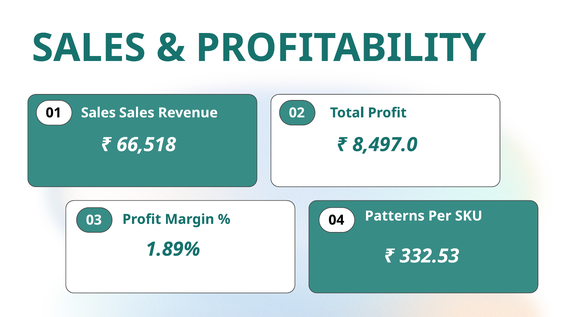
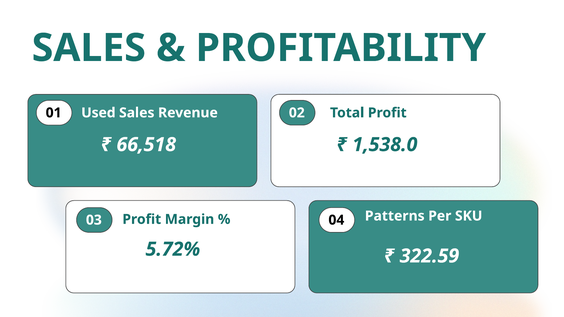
Sales: Sales -> Used (98, 113)
8,497.0: 8,497.0 -> 1,538.0 (385, 145)
1.89%: 1.89% -> 5.72% (173, 249)
332.53: 332.53 -> 322.59 (429, 256)
